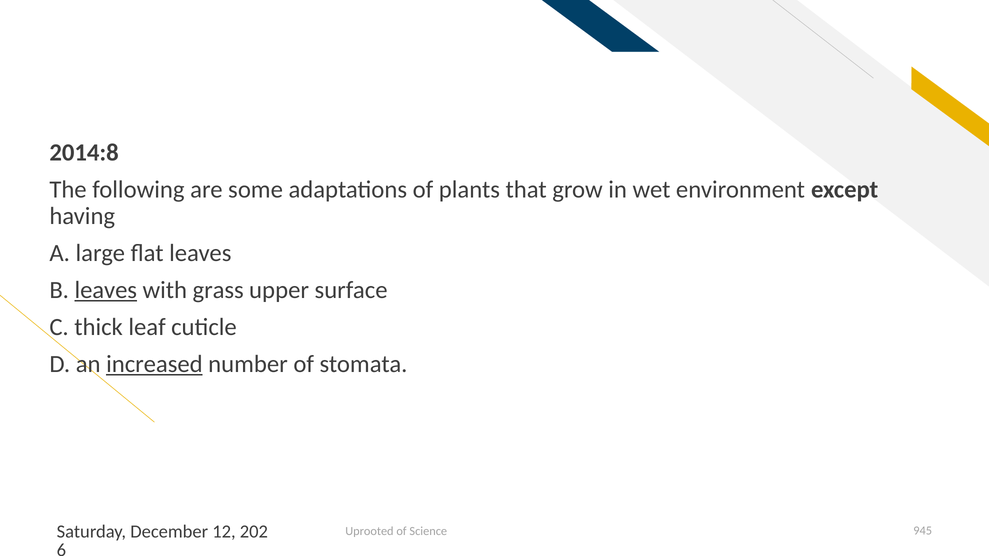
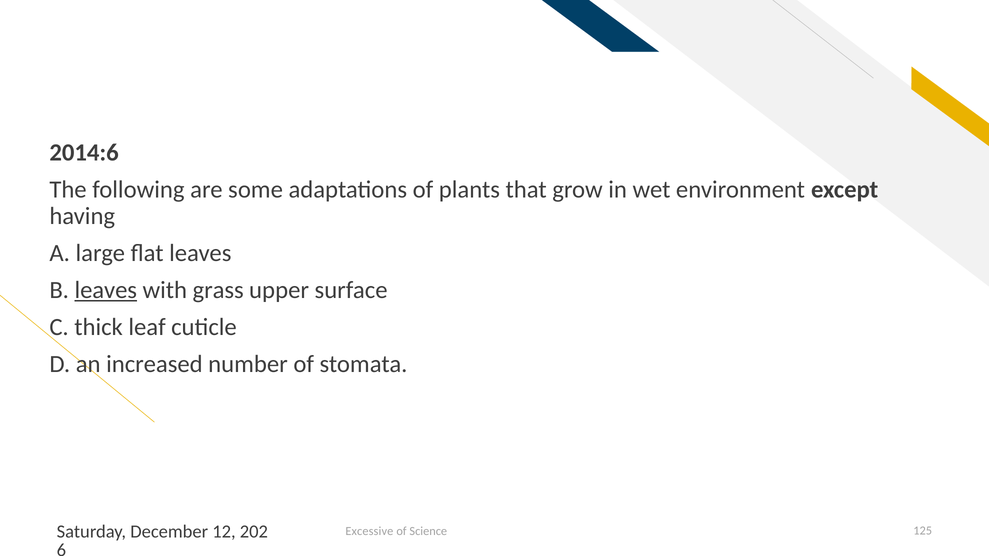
2014:8: 2014:8 -> 2014:6 (84, 152)
increased underline: present -> none (154, 364)
Uprooted: Uprooted -> Excessive (369, 531)
945: 945 -> 125 (923, 531)
